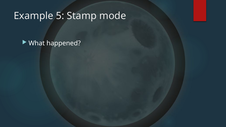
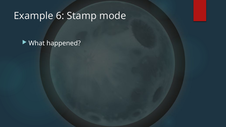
5: 5 -> 6 (60, 16)
